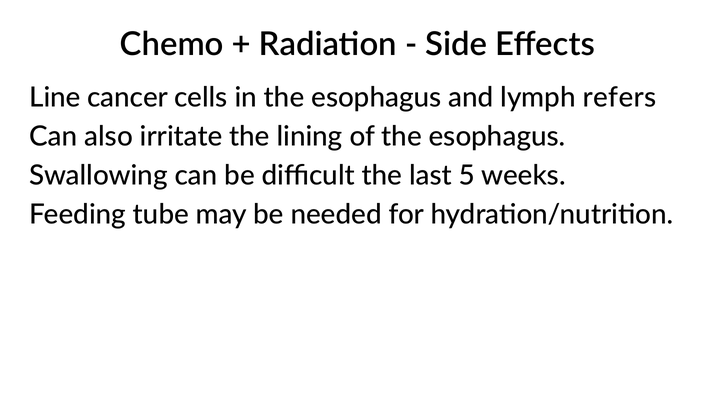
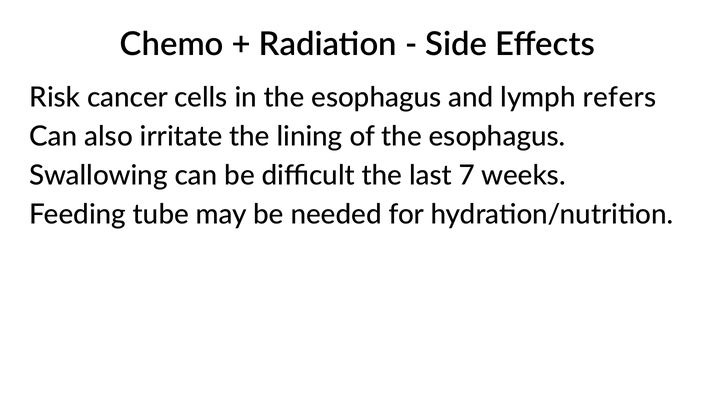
Line: Line -> Risk (55, 98)
5: 5 -> 7 (467, 176)
